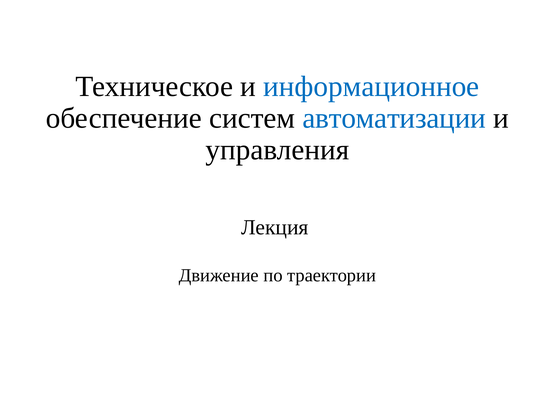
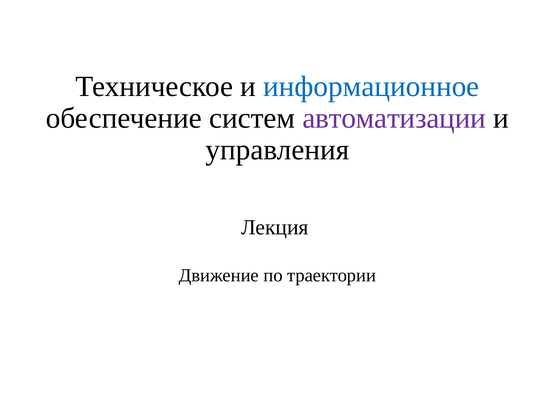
автоматизации colour: blue -> purple (394, 118)
